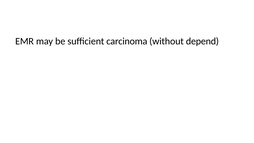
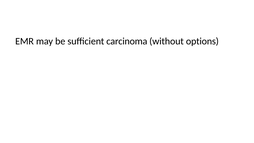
depend: depend -> options (202, 41)
